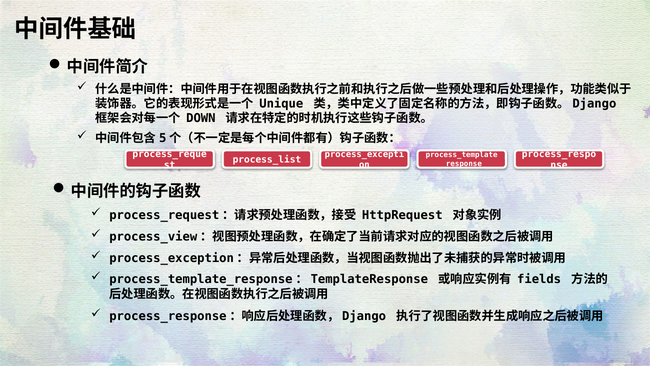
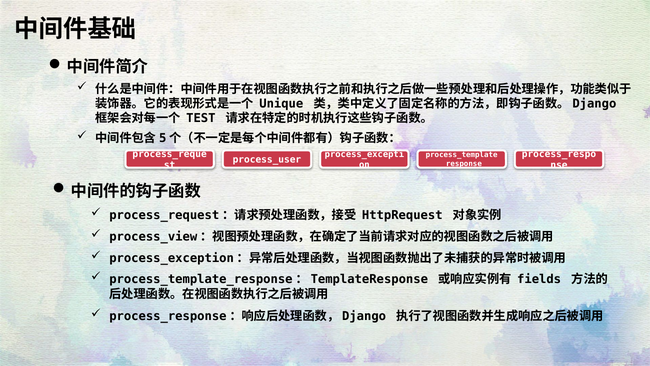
DOWN: DOWN -> TEST (201, 118)
process_list: process_list -> process_user (267, 159)
